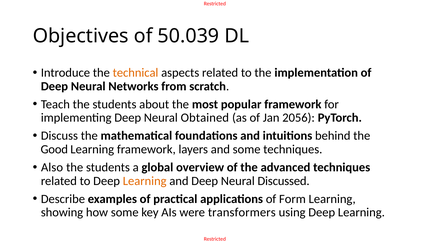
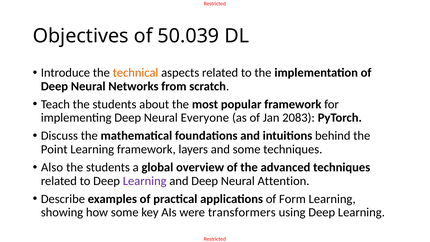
Obtained: Obtained -> Everyone (205, 118)
2056: 2056 -> 2083 (299, 118)
Good: Good -> Point (54, 149)
Learning colour: orange -> purple (145, 181)
Discussed: Discussed -> Attention (284, 181)
